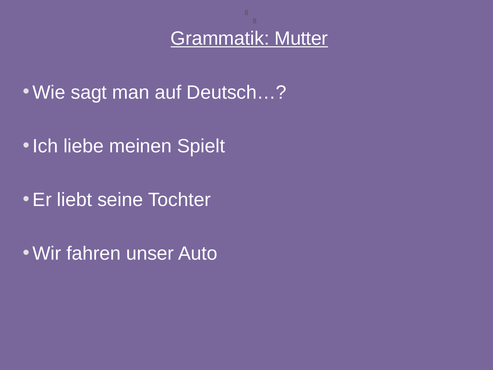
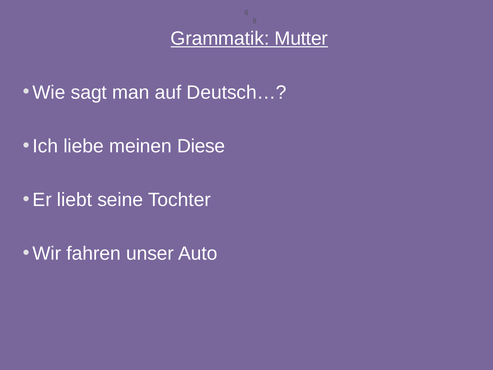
Spielt: Spielt -> Diese (201, 146)
